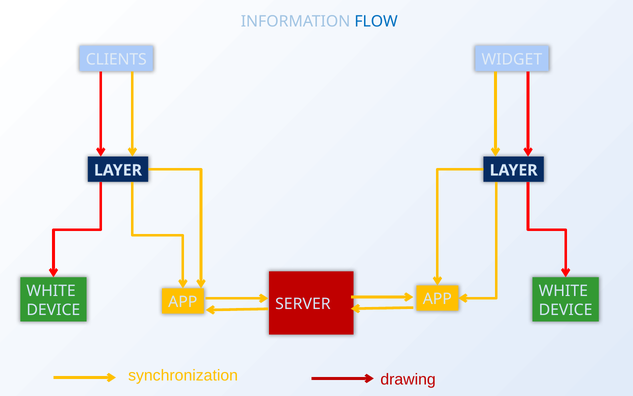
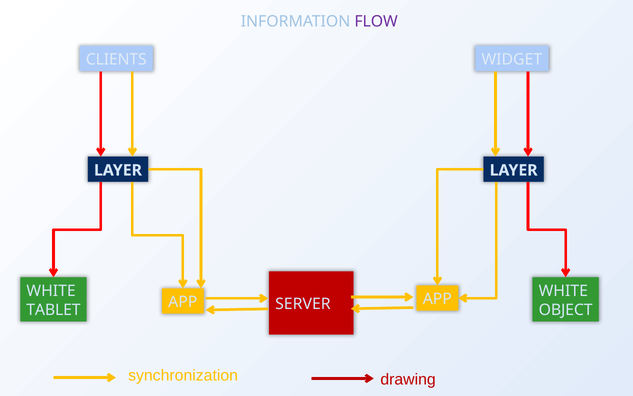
FLOW colour: blue -> purple (376, 22)
DEVICE: DEVICE -> TABLET (53, 310)
DEVICE: DEVICE -> OBJECT (566, 310)
